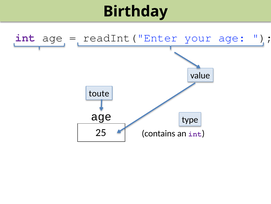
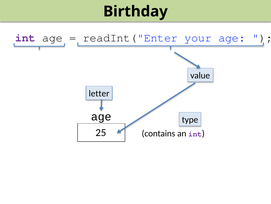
toute: toute -> letter (99, 93)
